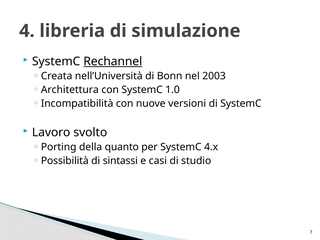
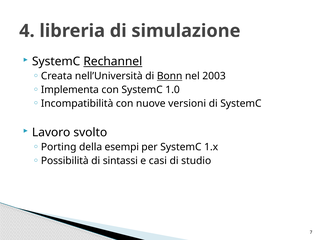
Bonn underline: none -> present (170, 76)
Architettura: Architettura -> Implementa (70, 90)
quanto: quanto -> esempi (122, 147)
4.x: 4.x -> 1.x (211, 147)
